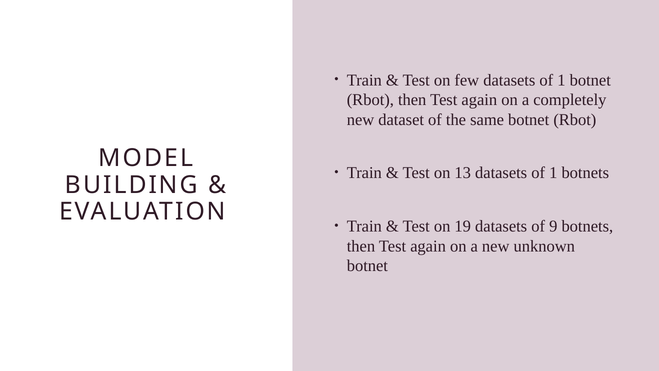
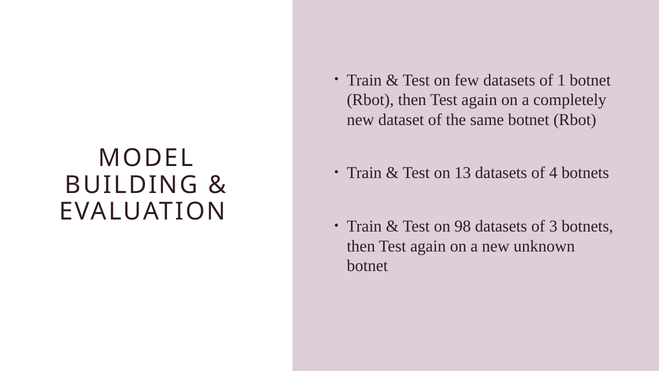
13 datasets of 1: 1 -> 4 (553, 173)
19: 19 -> 98 (463, 226)
9: 9 -> 3 (553, 226)
